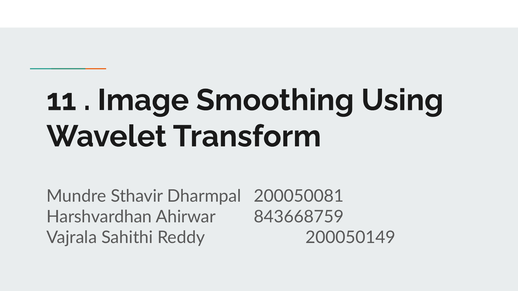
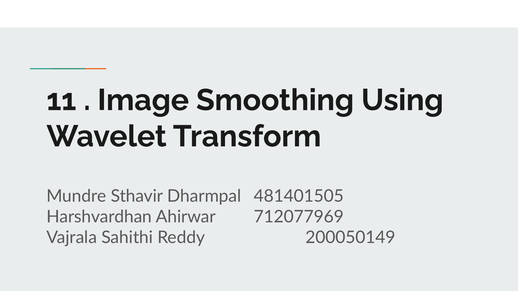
200050081: 200050081 -> 481401505 (299, 197)
843668759: 843668759 -> 712077969 (299, 217)
